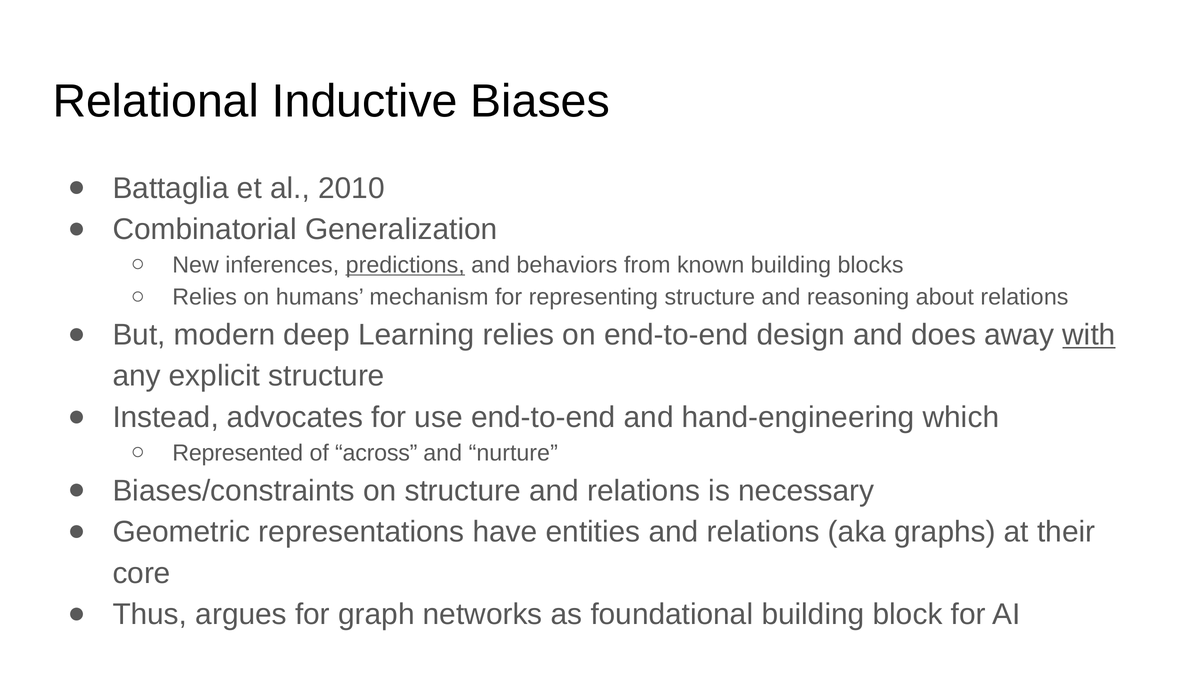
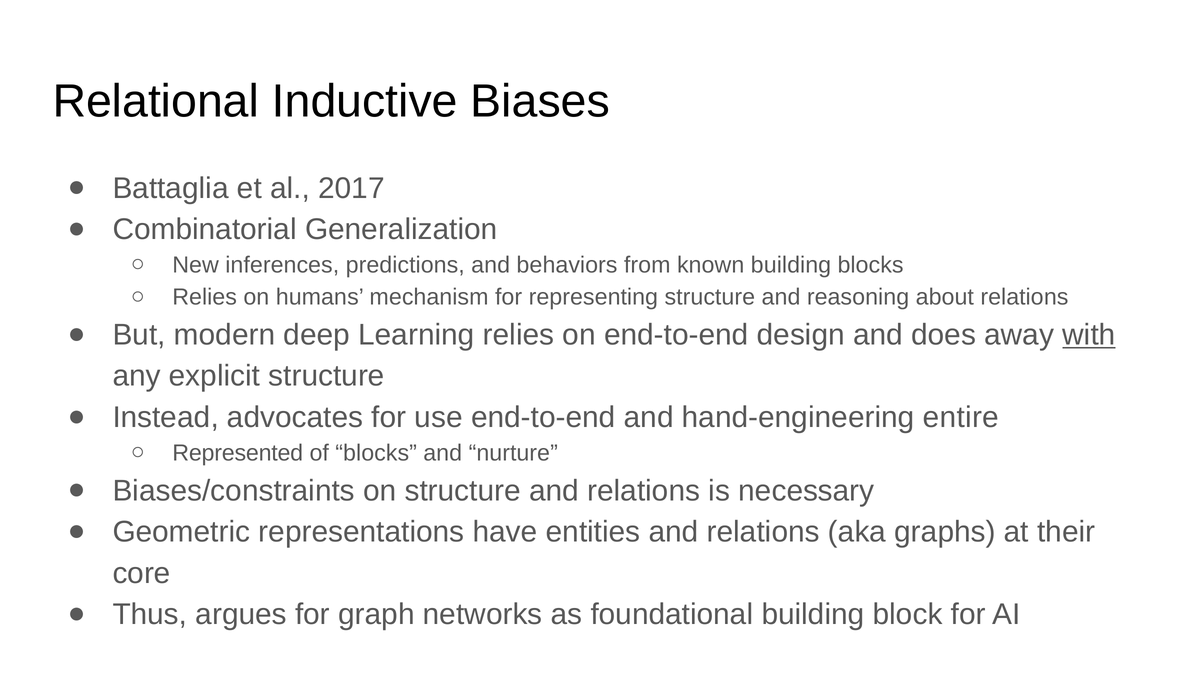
2010: 2010 -> 2017 (351, 188)
predictions underline: present -> none (405, 265)
which: which -> entire (961, 417)
of across: across -> blocks (376, 453)
